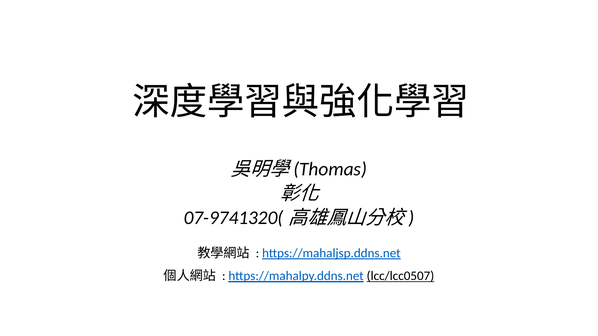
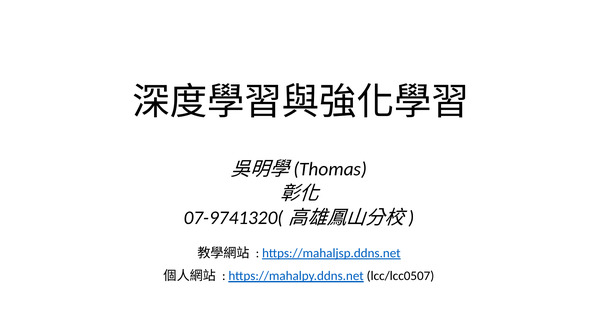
lcc/lcc0507 underline: present -> none (400, 276)
